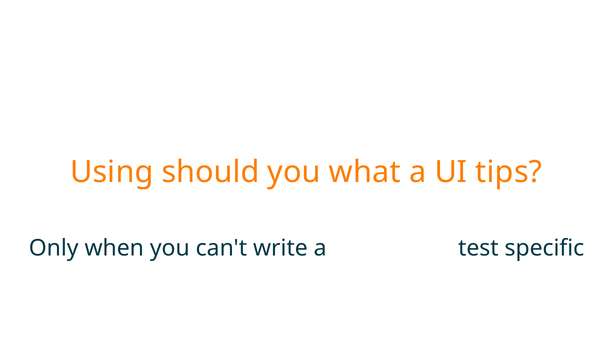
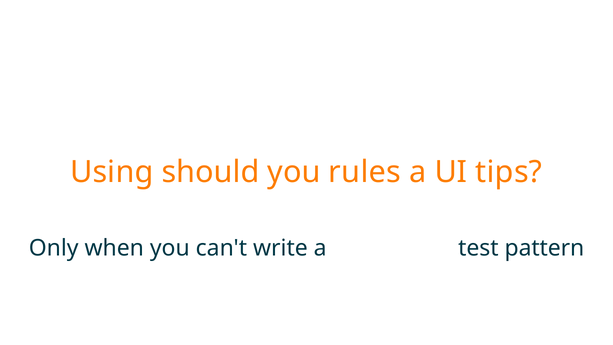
what: what -> rules (365, 172)
specific: specific -> pattern (544, 248)
